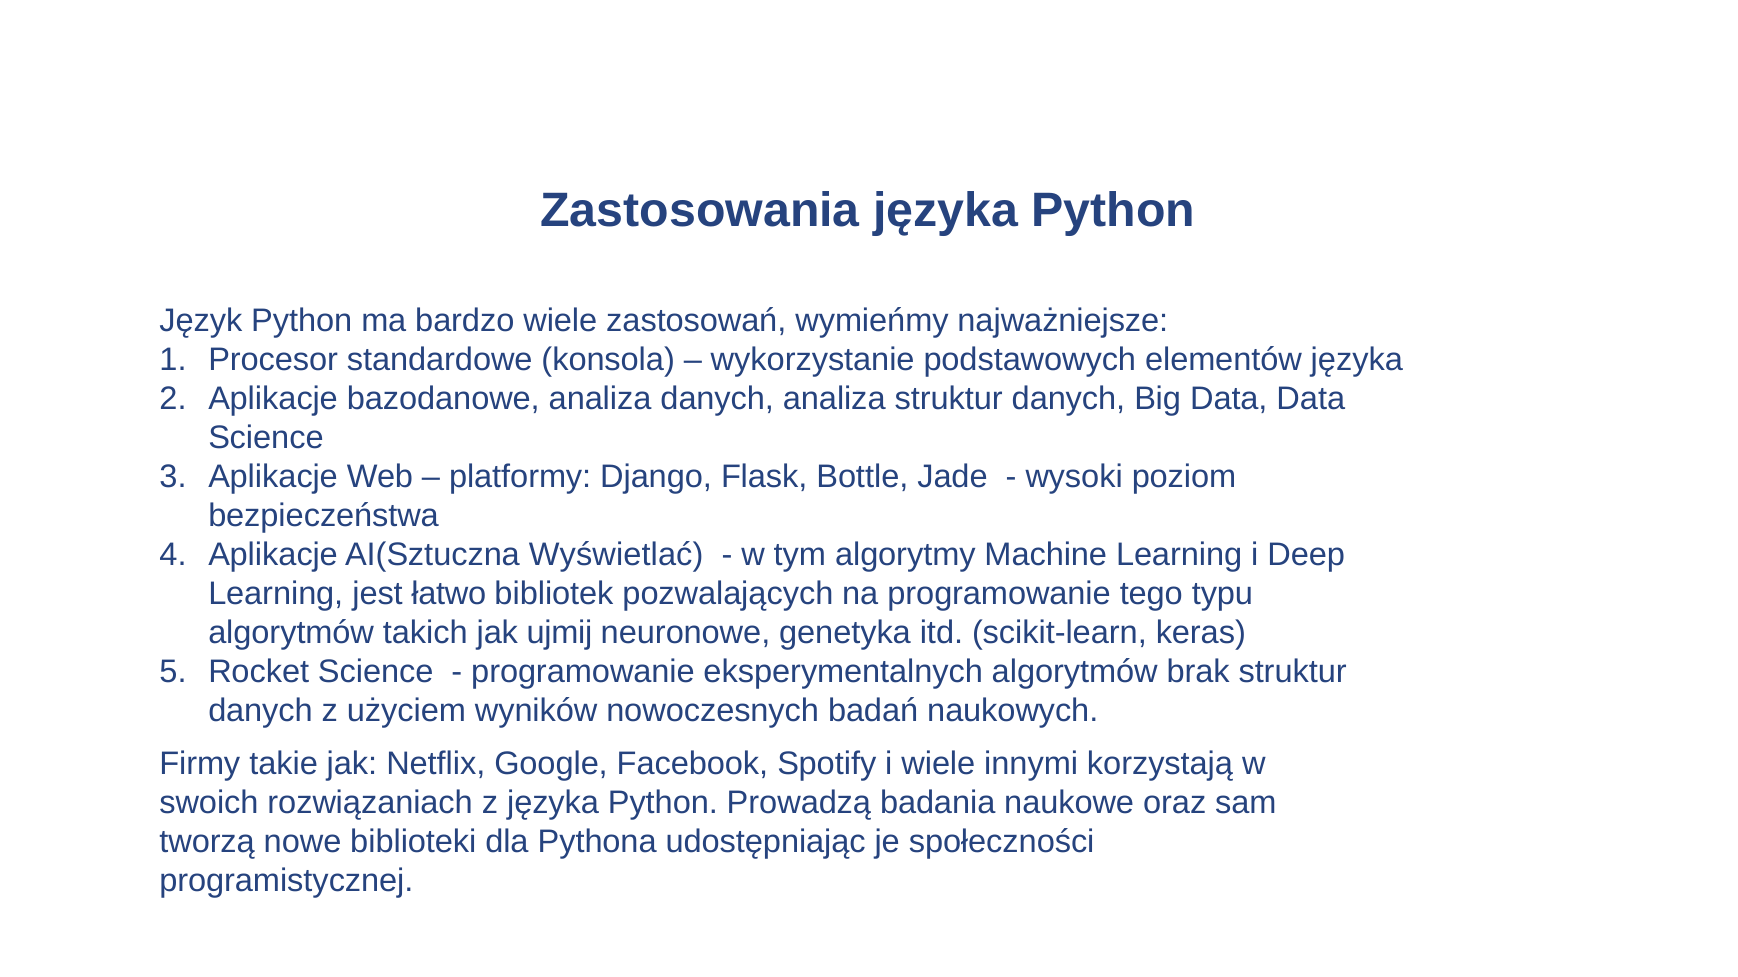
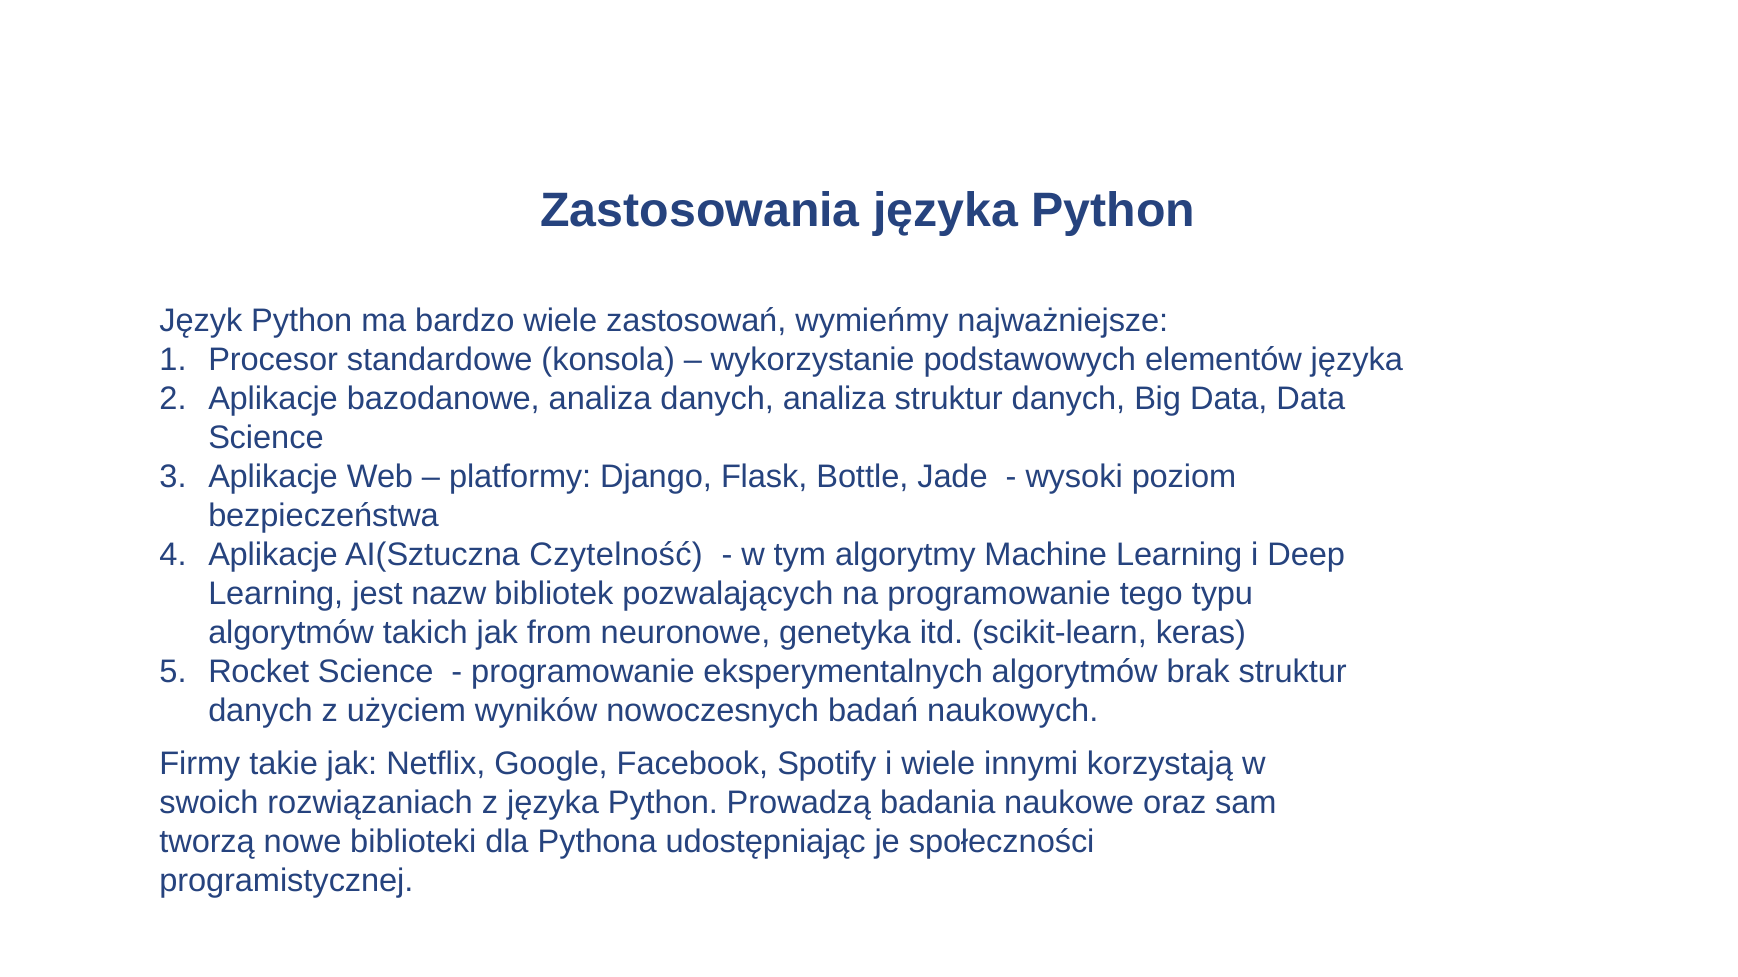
Wyświetlać: Wyświetlać -> Czytelność (616, 555)
łatwo: łatwo -> nazw (449, 594)
ujmij: ujmij -> from (559, 633)
